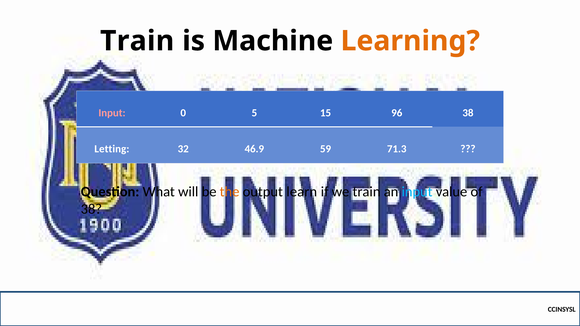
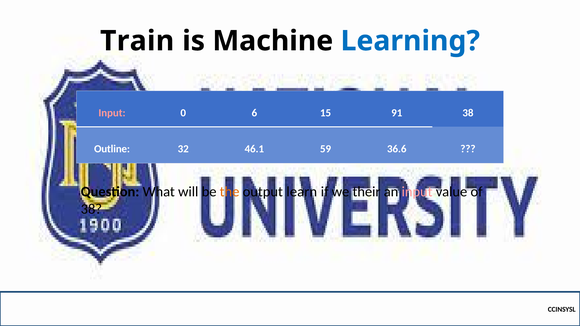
Learning colour: orange -> blue (410, 41)
5: 5 -> 6 (254, 113)
96: 96 -> 91 (397, 113)
Letting: Letting -> Outline (112, 149)
46.9: 46.9 -> 46.1 (254, 149)
71.3: 71.3 -> 36.6 (397, 149)
we train: train -> their (367, 192)
input colour: light blue -> pink (417, 192)
